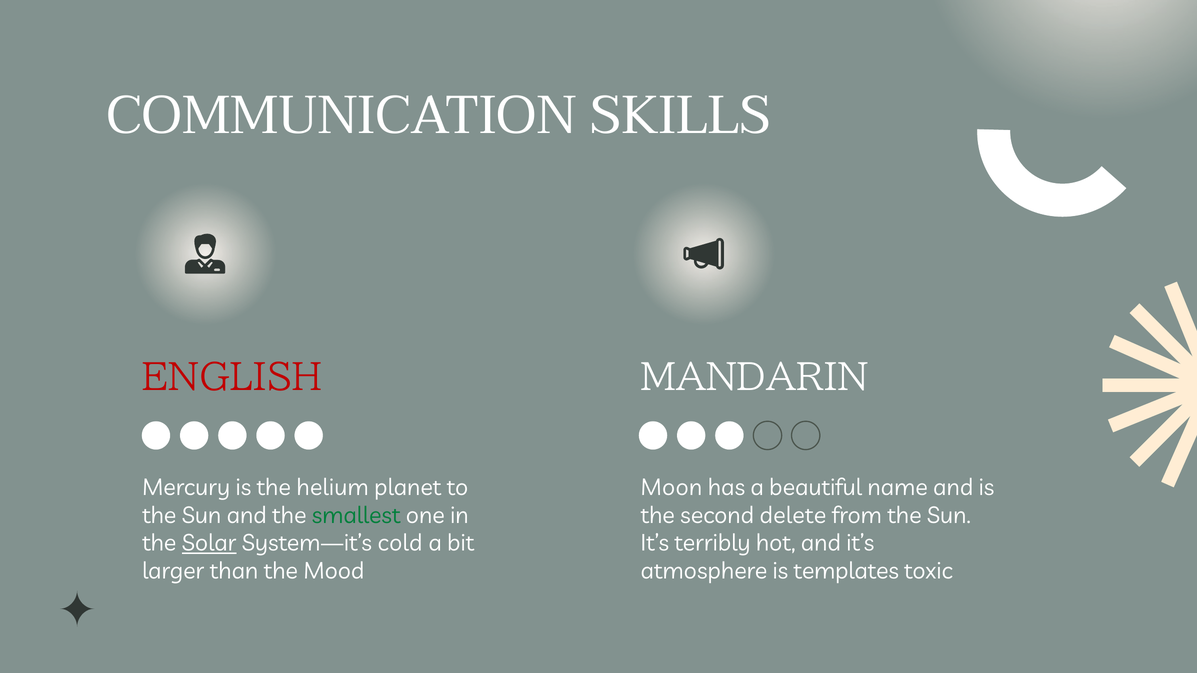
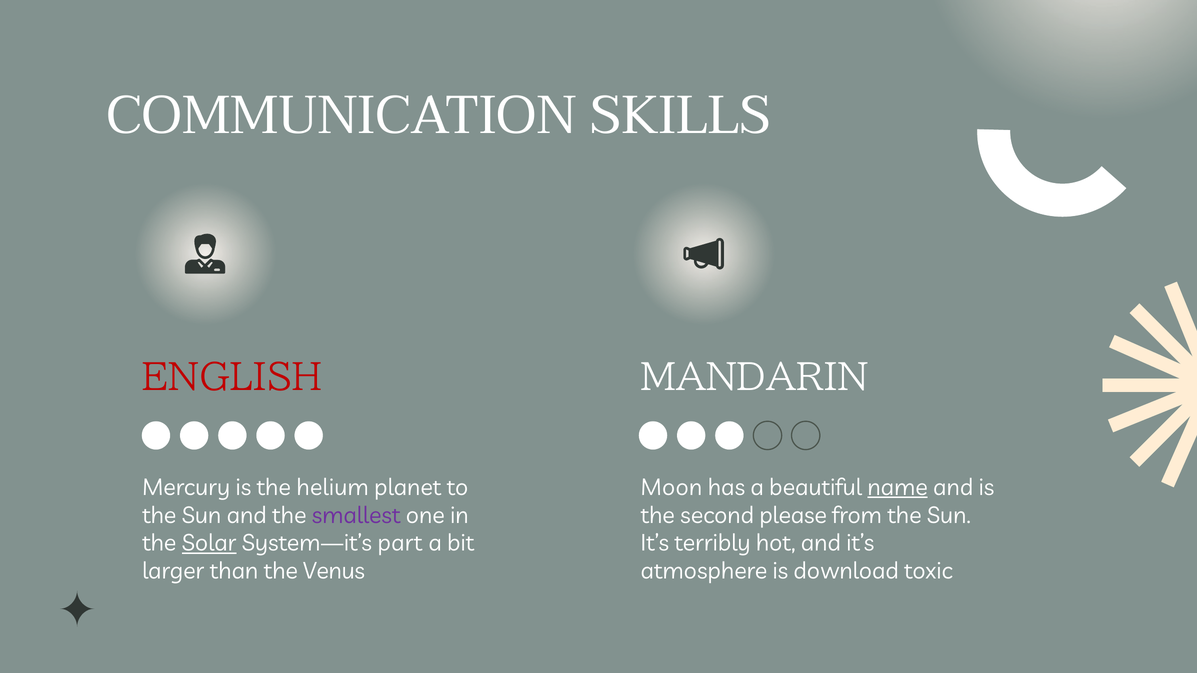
name underline: none -> present (898, 488)
smallest colour: green -> purple (356, 516)
delete: delete -> please (793, 516)
cold: cold -> part (400, 544)
Mood: Mood -> Venus (334, 571)
templates: templates -> download (846, 571)
